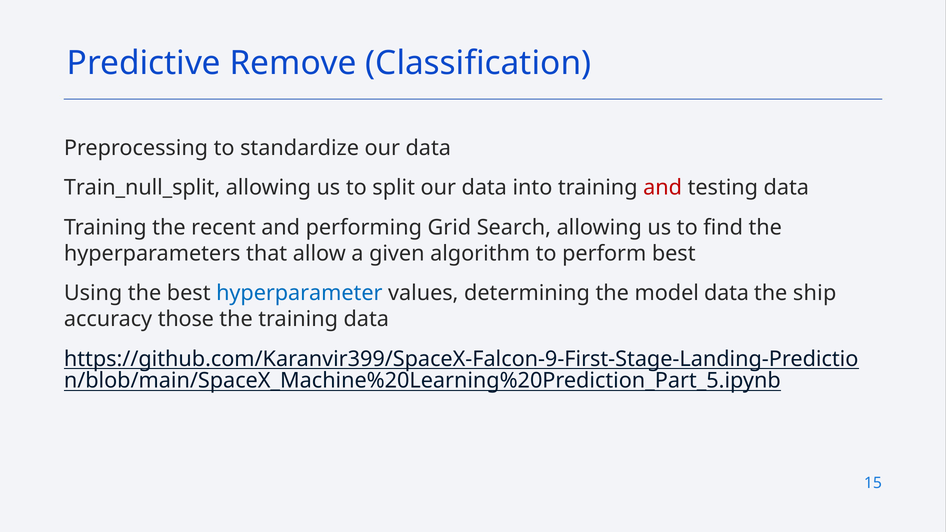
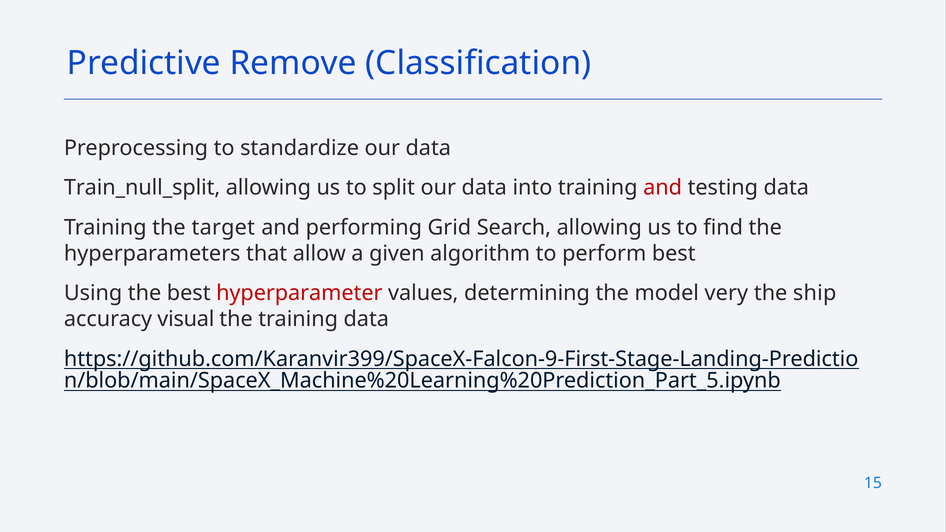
recent: recent -> target (223, 227)
hyperparameter colour: blue -> red (299, 293)
model data: data -> very (726, 293)
those: those -> visual (186, 319)
